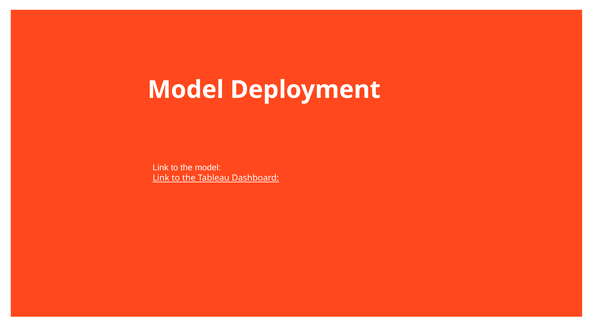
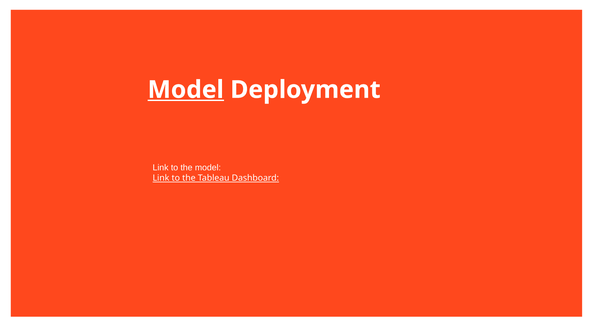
Model underline: none -> present (186, 90)
